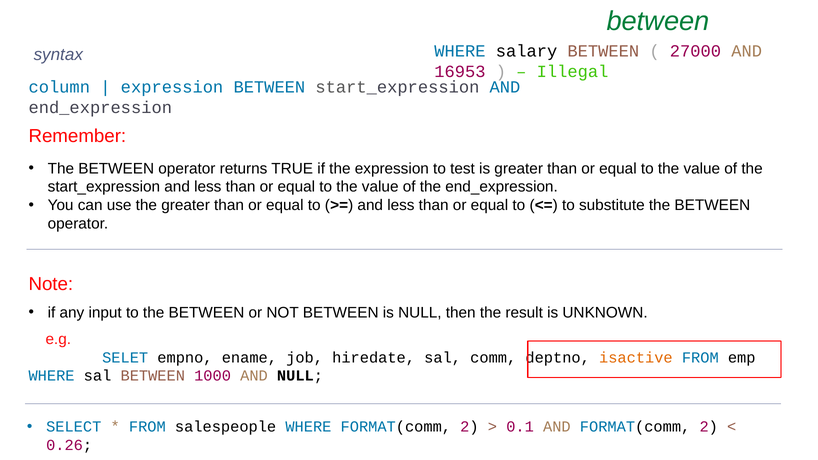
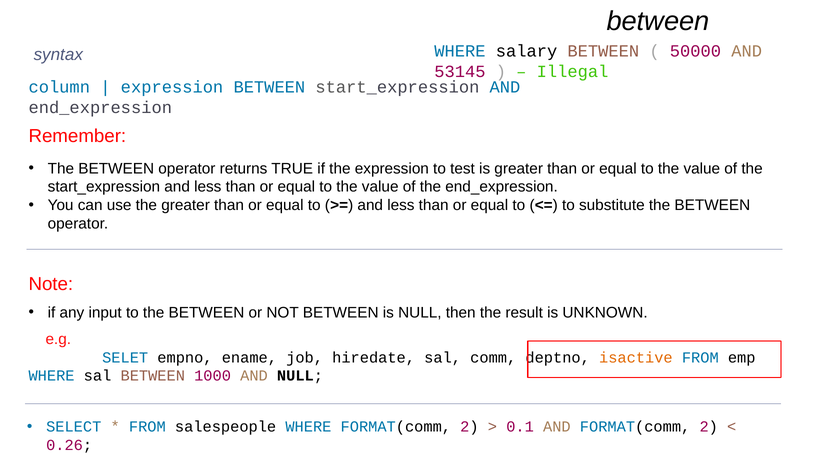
between colour: green -> black (658, 21)
27000: 27000 -> 50000 (695, 51)
16953: 16953 -> 53145 (460, 72)
